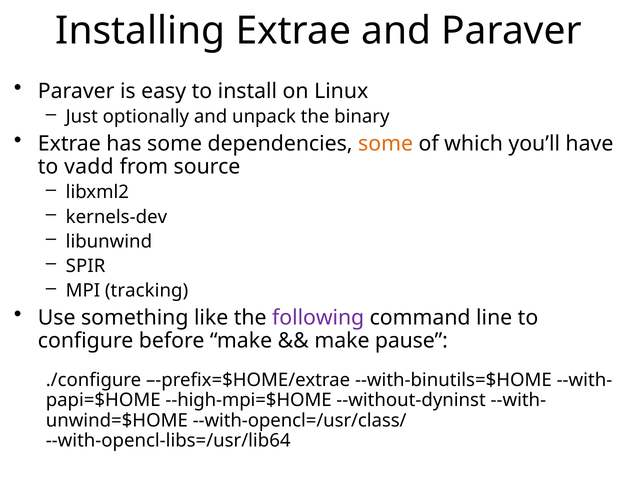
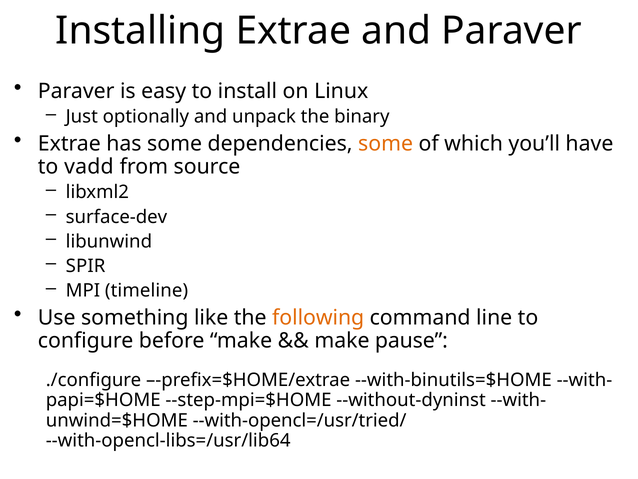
kernels-dev: kernels-dev -> surface-dev (116, 217)
tracking: tracking -> timeline (147, 290)
following colour: purple -> orange (318, 317)
--high-mpi=$HOME: --high-mpi=$HOME -> --step-mpi=$HOME (249, 400)
--with-opencl=/usr/class/: --with-opencl=/usr/class/ -> --with-opencl=/usr/tried/ (300, 420)
